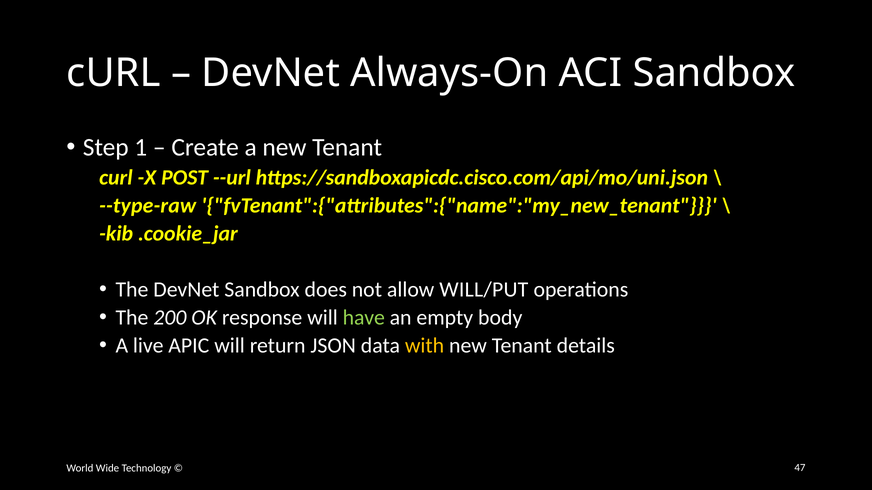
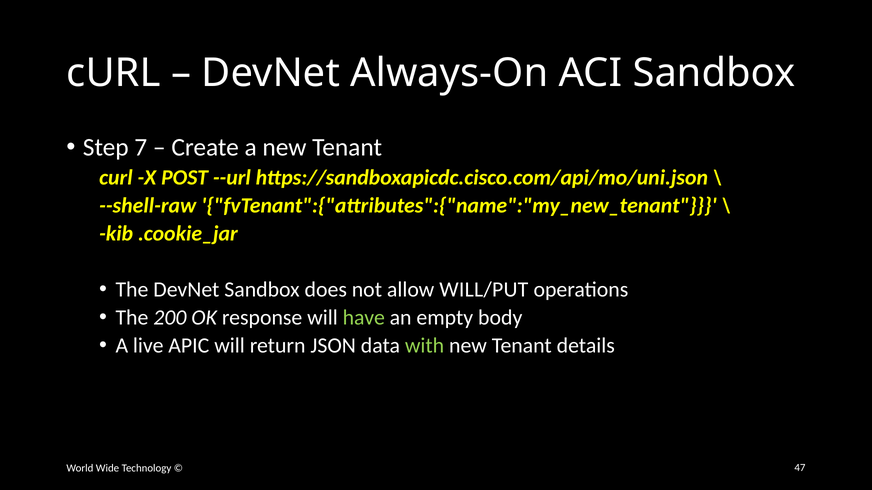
1: 1 -> 7 (141, 147)
--type-raw: --type-raw -> --shell-raw (148, 206)
with colour: yellow -> light green (425, 346)
